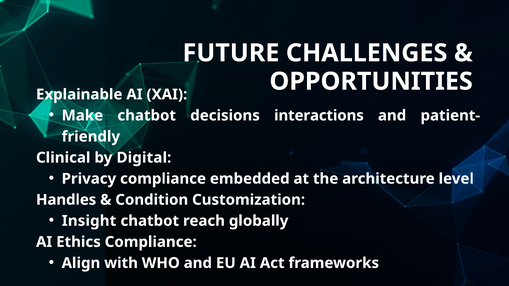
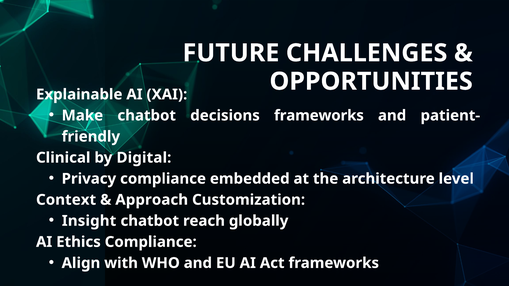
decisions interactions: interactions -> frameworks (319, 116)
Handles: Handles -> Context (66, 200)
Condition: Condition -> Approach (152, 200)
